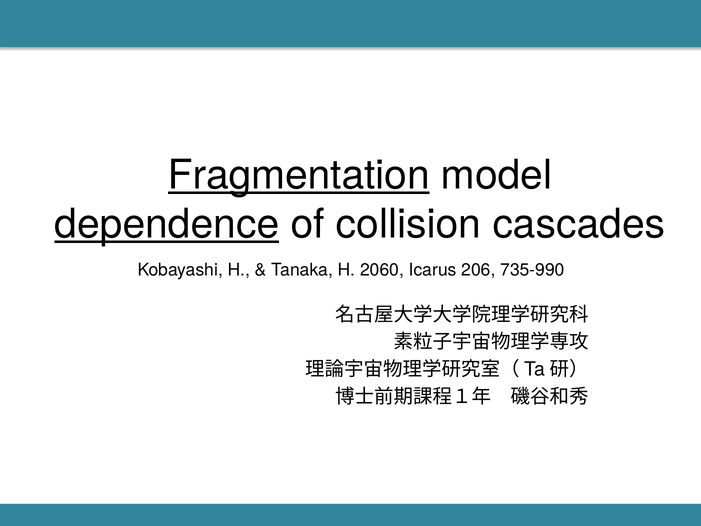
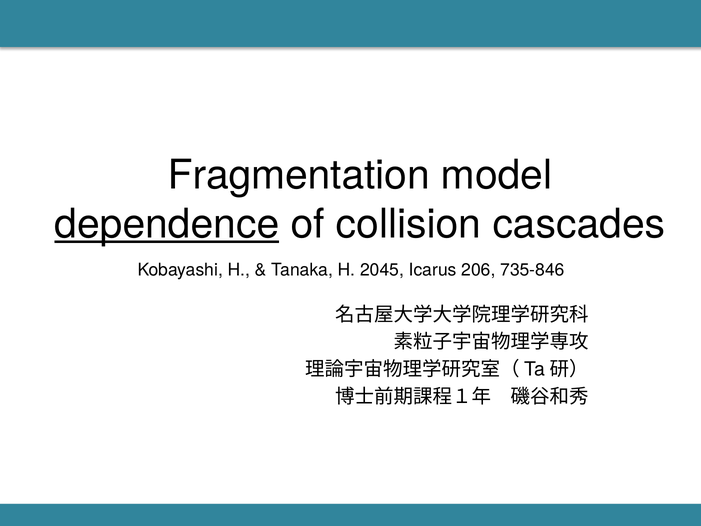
Fragmentation underline: present -> none (299, 175)
2060: 2060 -> 2045 (382, 270)
735-990: 735-990 -> 735-846 (532, 270)
